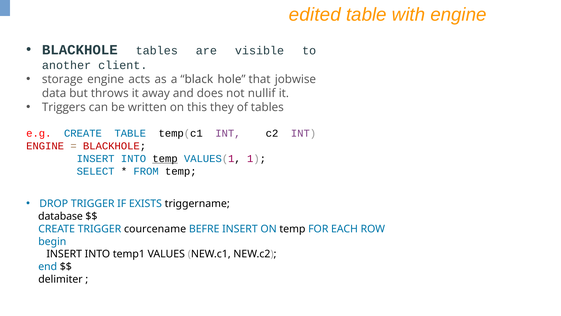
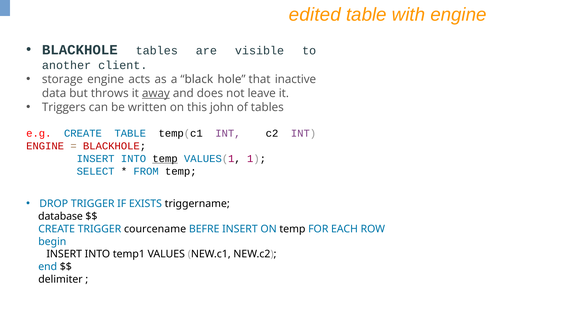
jobwise: jobwise -> inactive (295, 79)
away underline: none -> present (156, 93)
nullif: nullif -> leave (262, 93)
they: they -> john (222, 107)
